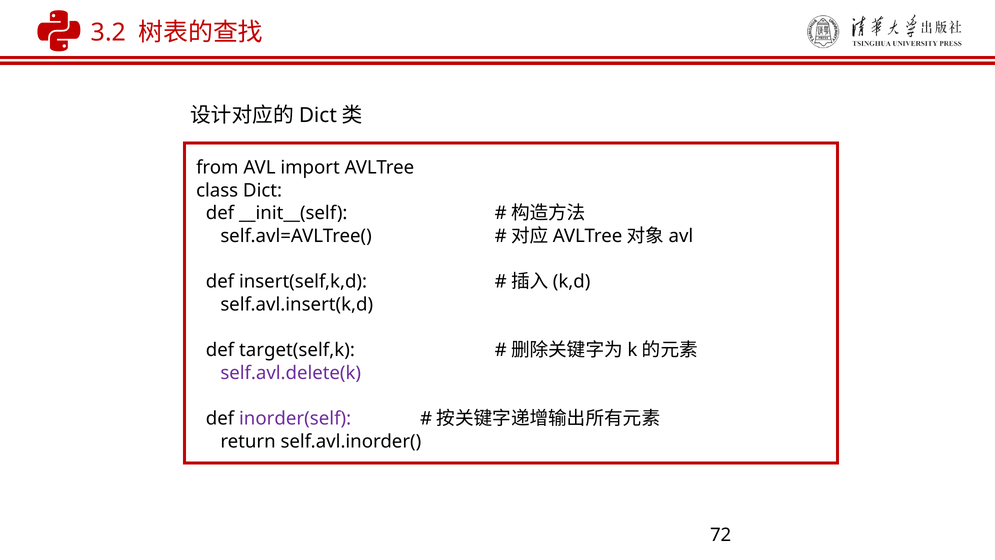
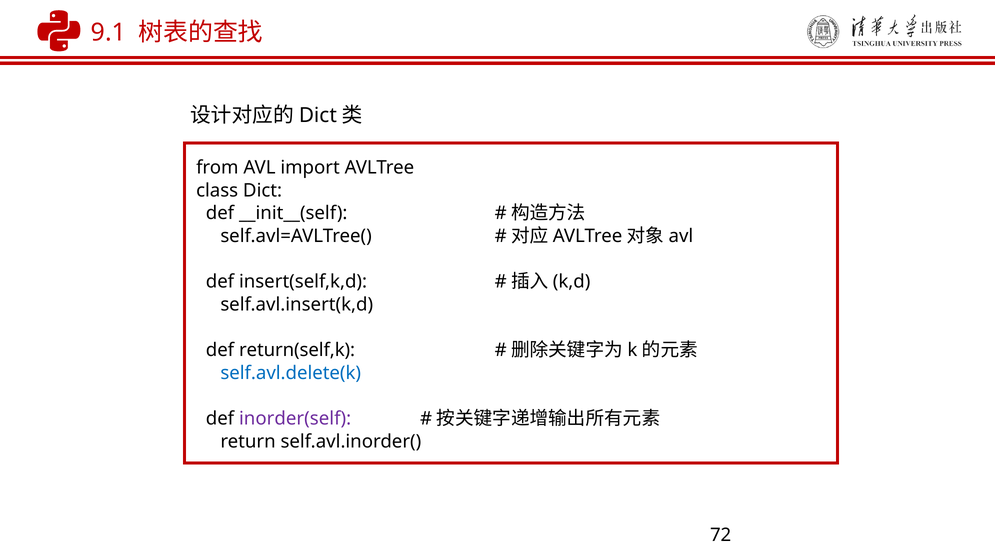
3.2: 3.2 -> 9.1 (108, 33)
target(self,k: target(self,k -> return(self,k (297, 350)
self.avl.delete(k colour: purple -> blue (291, 373)
